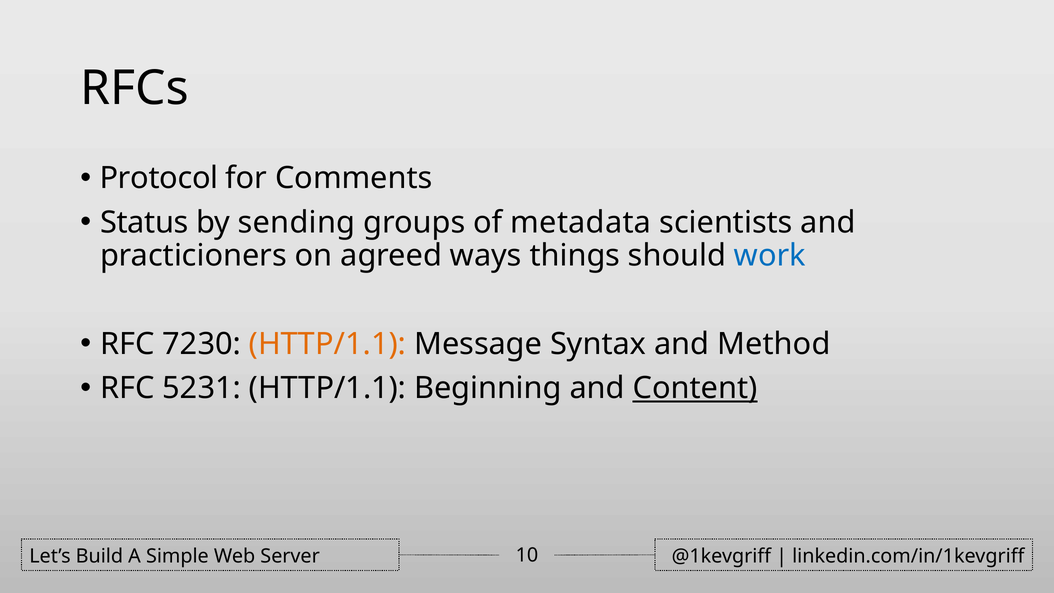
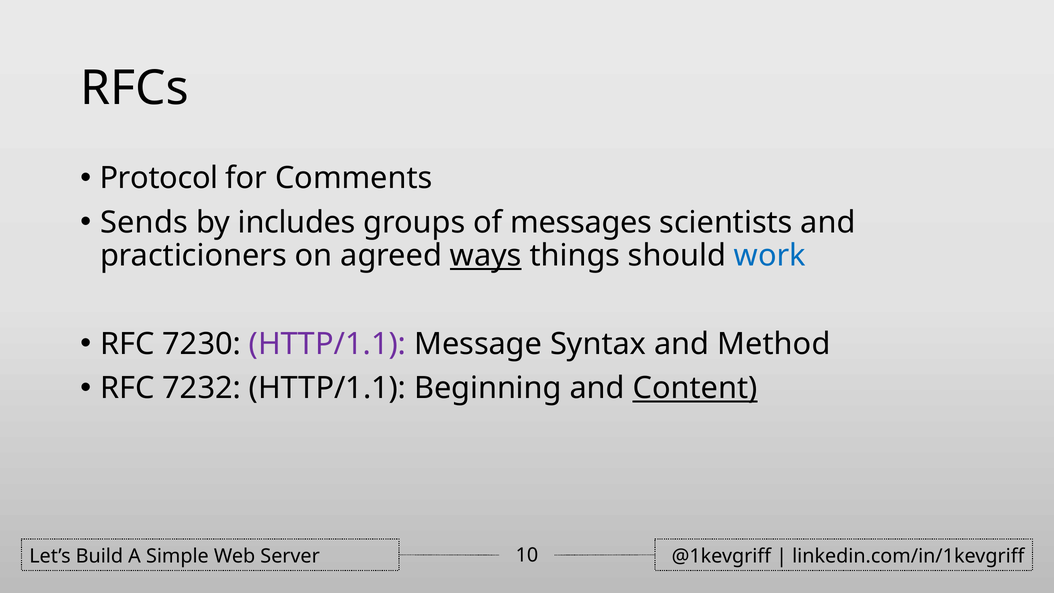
Status: Status -> Sends (144, 222)
sending: sending -> includes (297, 222)
metadata: metadata -> messages (581, 222)
ways underline: none -> present (486, 256)
HTTP/1.1 colour: orange -> purple (327, 344)
5231: 5231 -> 7232 (202, 388)
